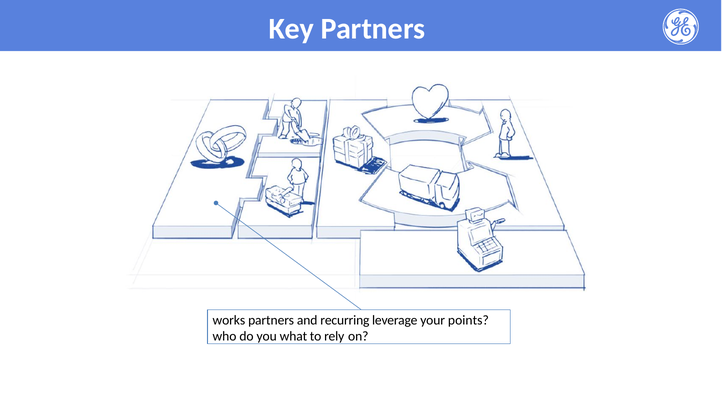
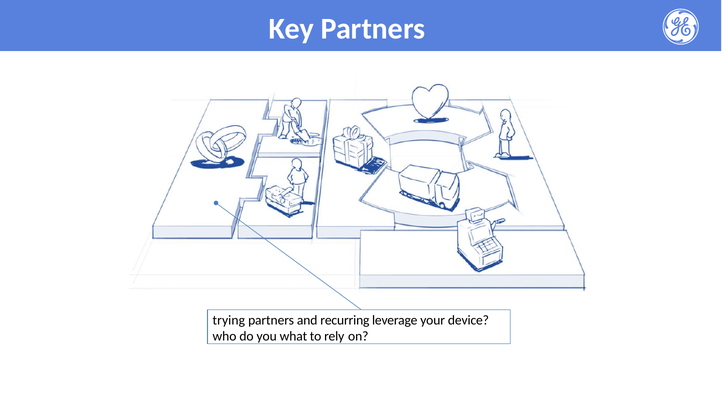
works: works -> trying (229, 320)
points: points -> device (468, 320)
